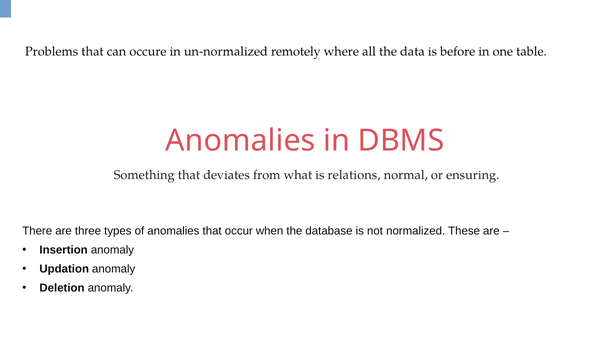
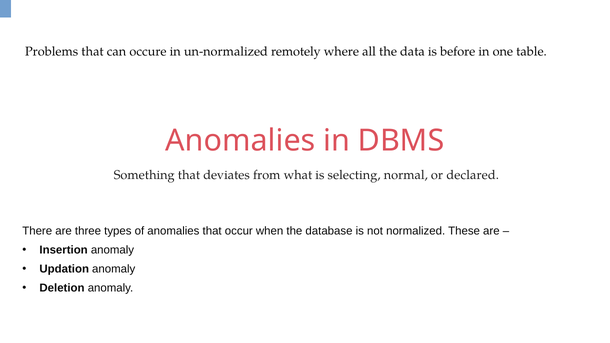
relations: relations -> selecting (354, 175)
ensuring: ensuring -> declared (473, 175)
